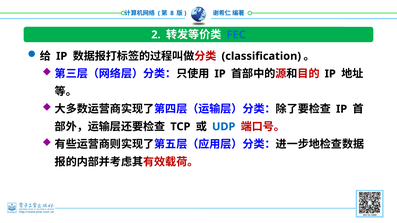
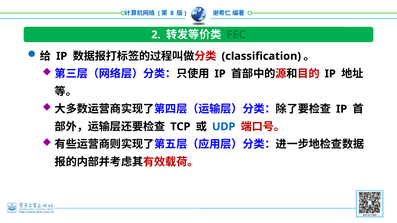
FEC colour: blue -> green (236, 35)
